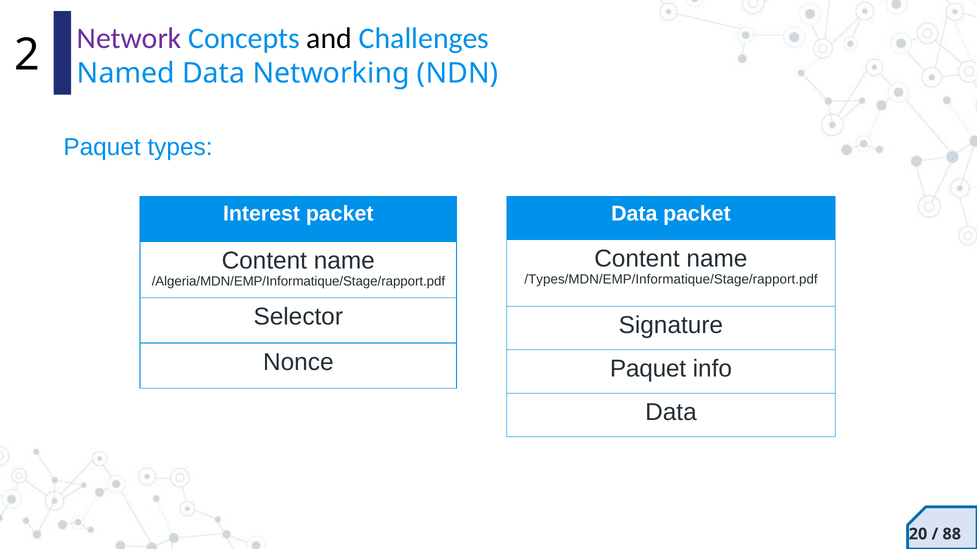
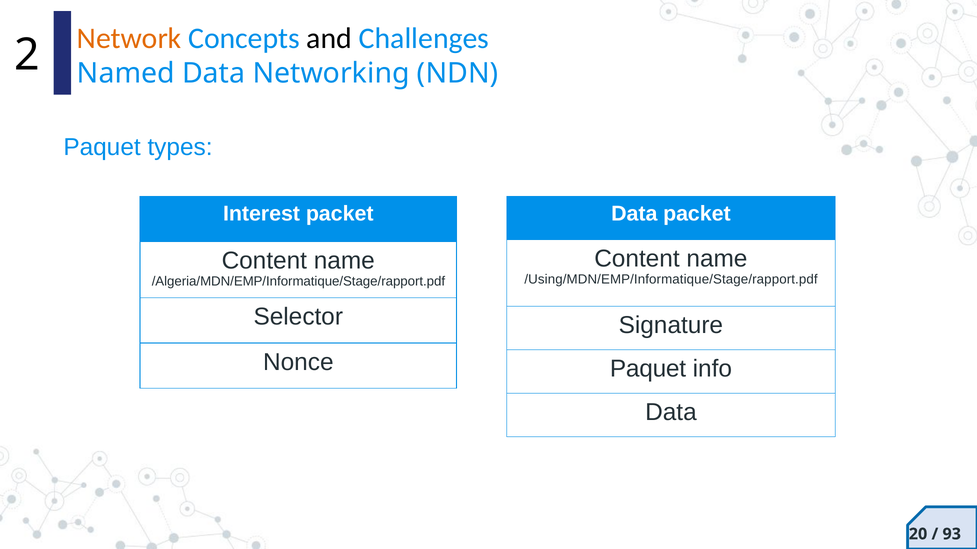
Network colour: purple -> orange (129, 38)
/Types/MDN/EMP/Informatique/Stage/rapport.pdf: /Types/MDN/EMP/Informatique/Stage/rapport.pdf -> /Using/MDN/EMP/Informatique/Stage/rapport.pdf (671, 280)
88: 88 -> 93 (952, 535)
